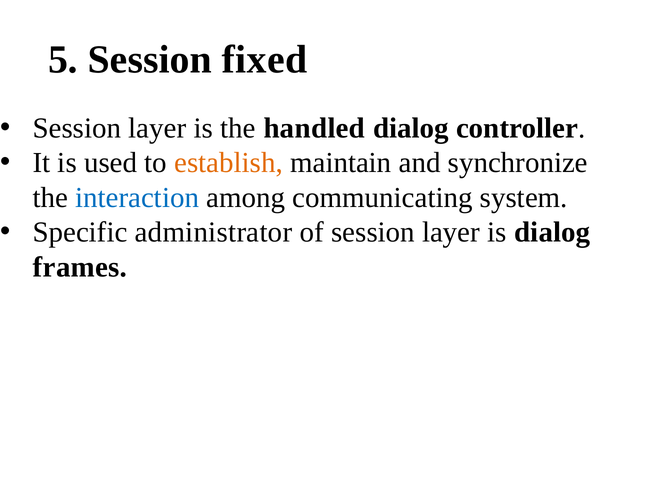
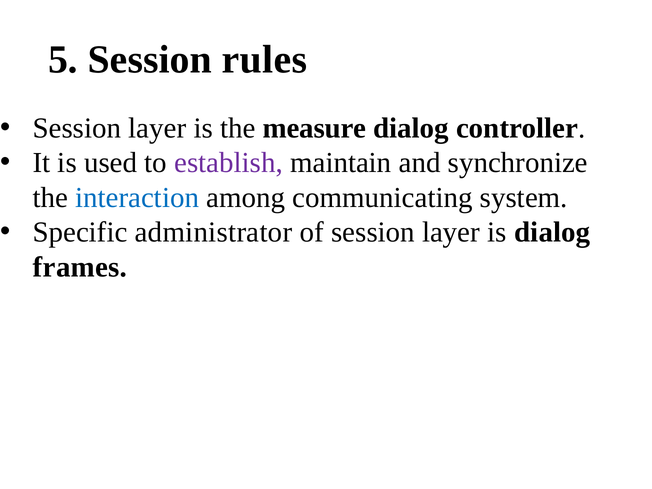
fixed: fixed -> rules (265, 60)
handled: handled -> measure (315, 128)
establish colour: orange -> purple (229, 163)
